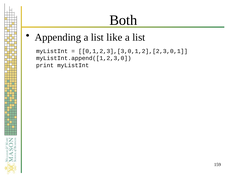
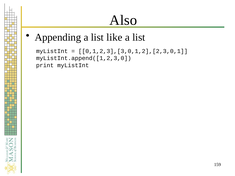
Both: Both -> Also (123, 20)
